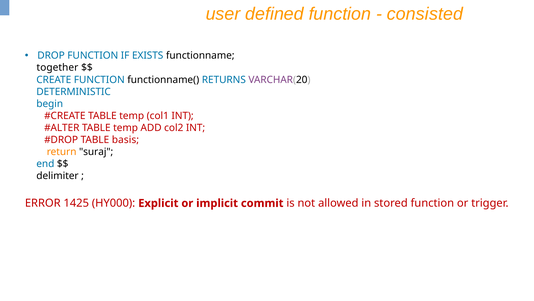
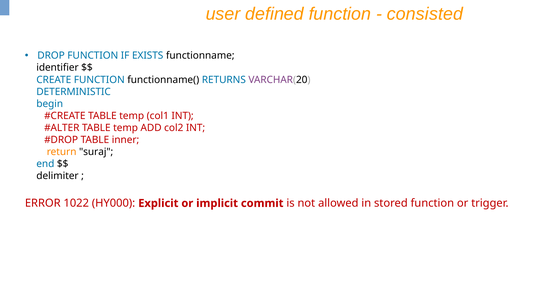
together: together -> identifier (58, 68)
basis: basis -> inner (126, 140)
1425: 1425 -> 1022 (76, 203)
